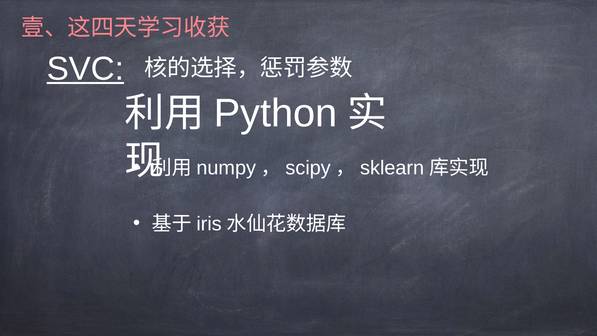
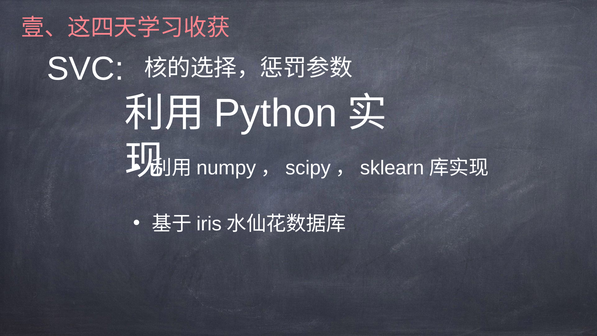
SVC underline: present -> none (85, 69)
